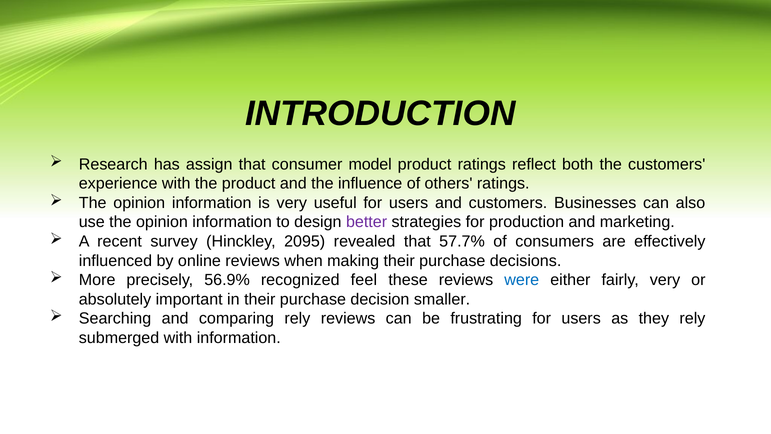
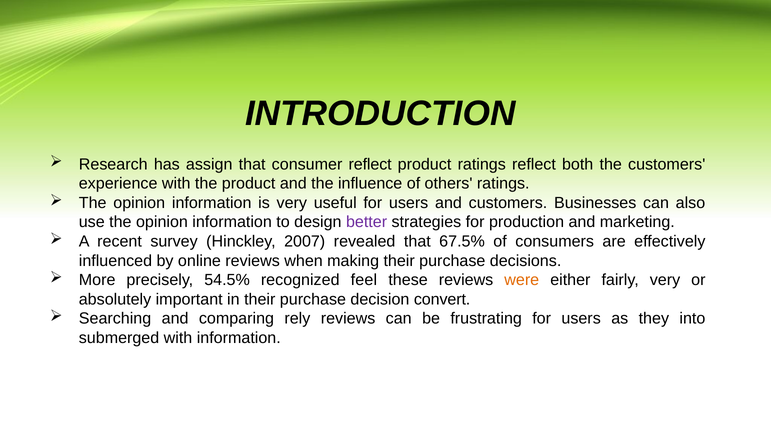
consumer model: model -> reflect (370, 164)
2095: 2095 -> 2007 (305, 241)
57.7%: 57.7% -> 67.5% (462, 241)
56.9%: 56.9% -> 54.5% (227, 280)
were colour: blue -> orange (522, 280)
smaller: smaller -> convert (442, 299)
they rely: rely -> into (692, 318)
